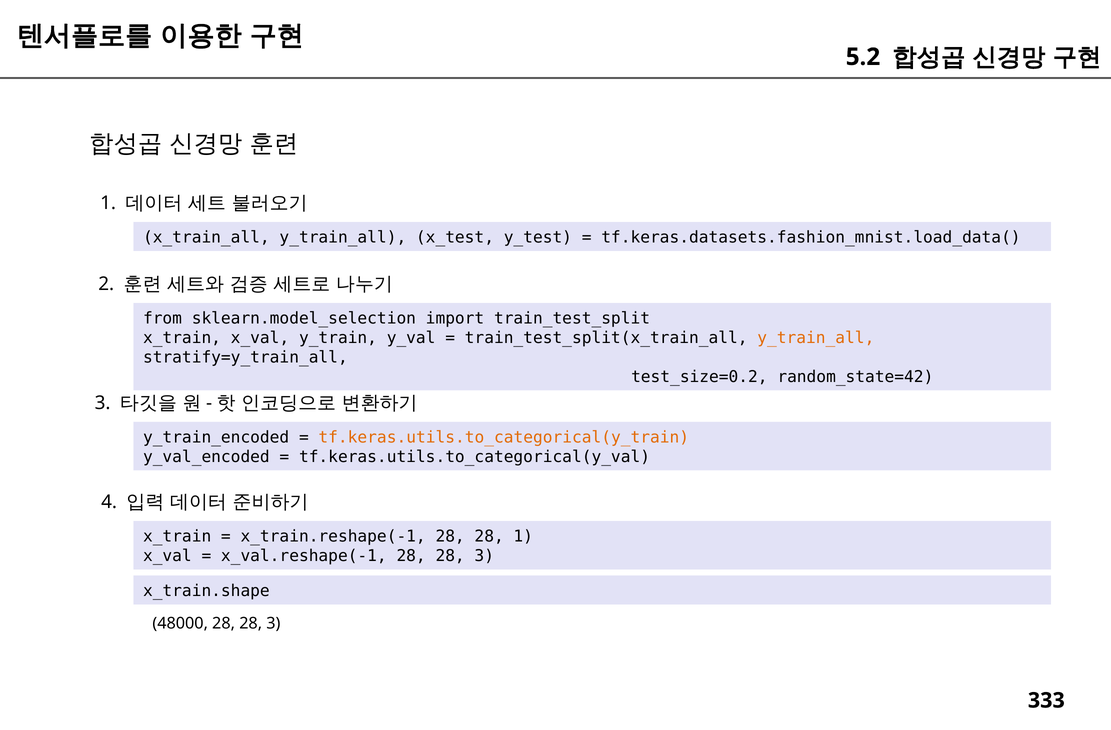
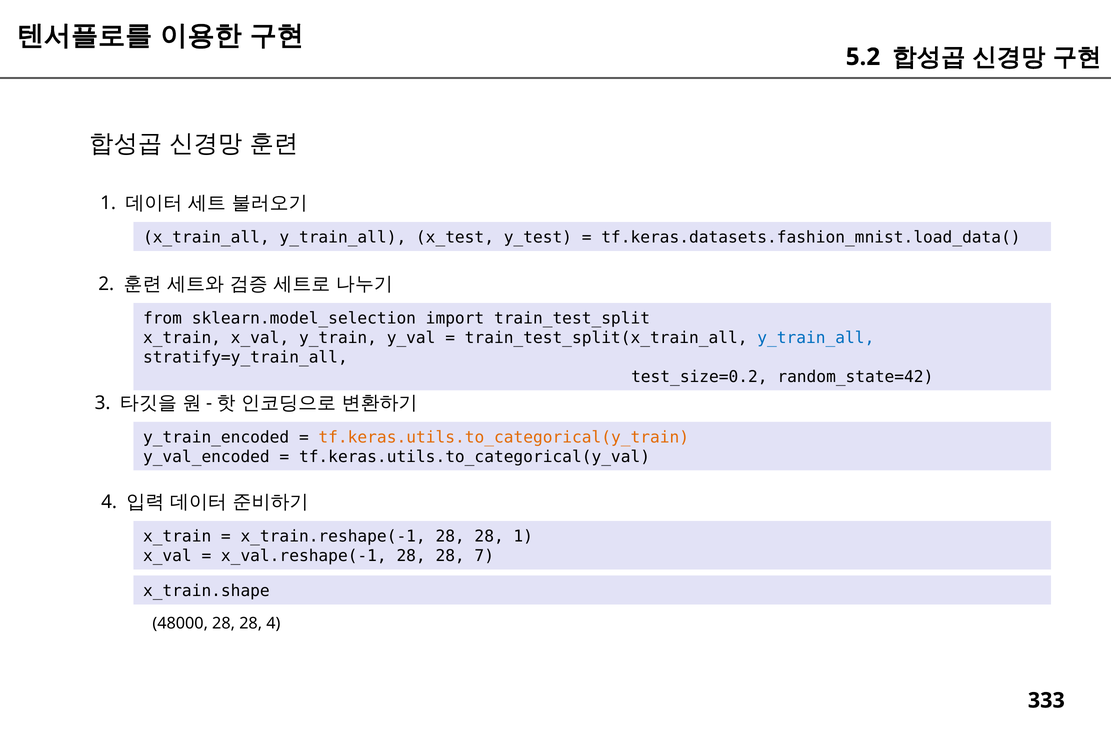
y_train_all colour: orange -> blue (816, 338)
x_val.reshape(-1 28 28 3: 3 -> 7 (484, 556)
48000 28 28 3: 3 -> 4 (273, 623)
